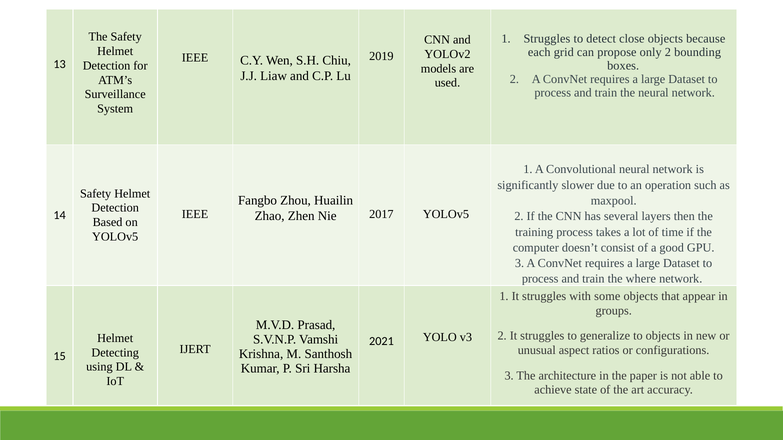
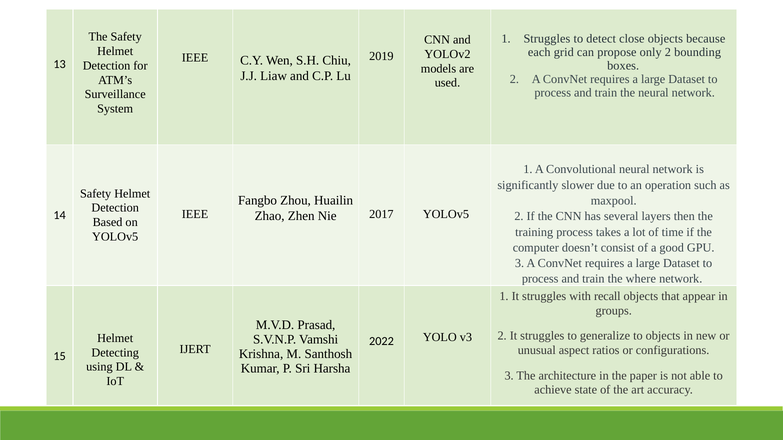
some: some -> recall (607, 297)
2021: 2021 -> 2022 (381, 341)
